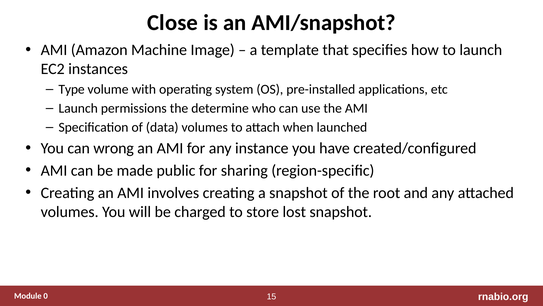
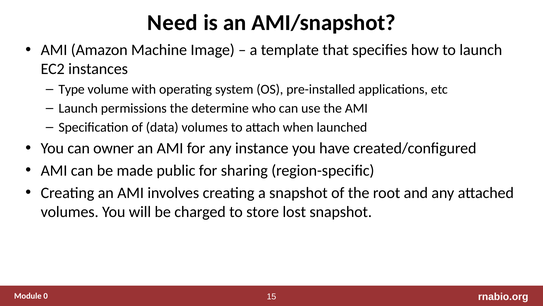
Close: Close -> Need (173, 22)
wrong: wrong -> owner (114, 148)
